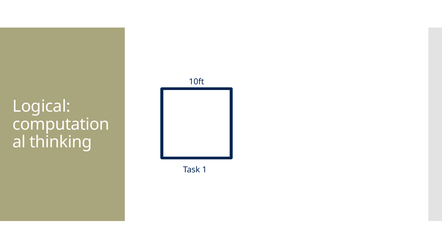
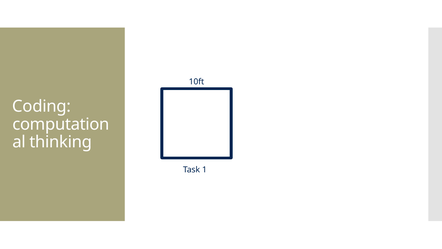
Logical: Logical -> Coding (42, 106)
